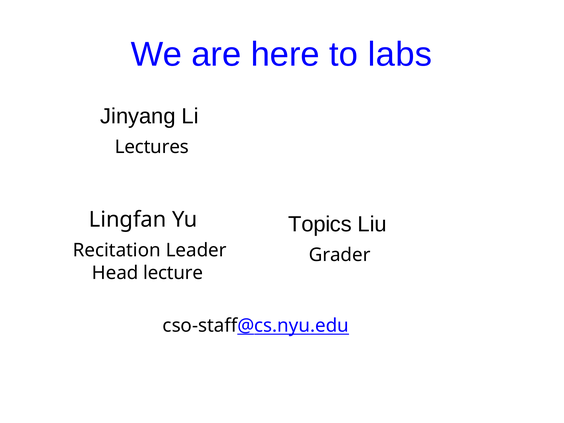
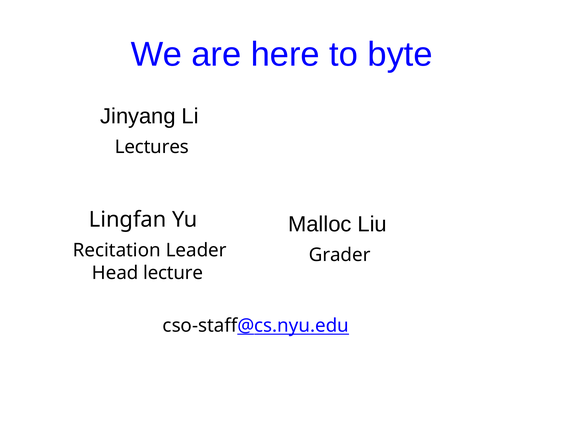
labs: labs -> byte (400, 55)
Topics: Topics -> Malloc (320, 224)
